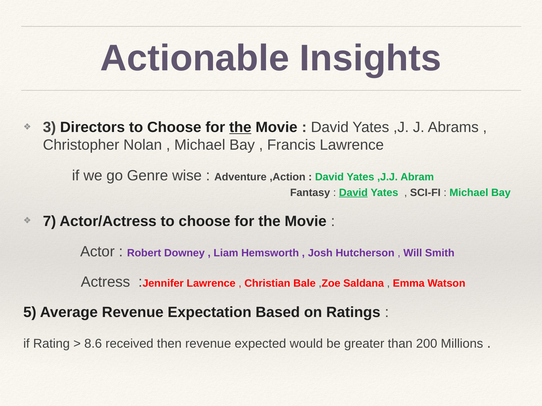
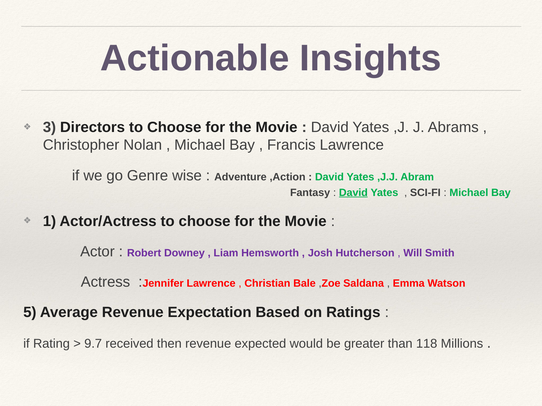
the underline: present -> none (240, 127)
7: 7 -> 1 (49, 221)
8.6: 8.6 -> 9.7 (93, 344)
200: 200 -> 118 (427, 344)
